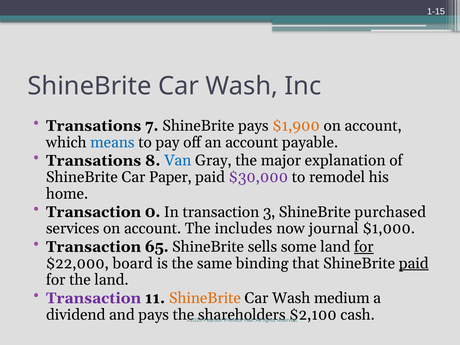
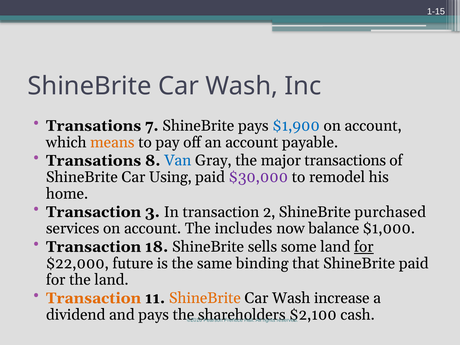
$1,900 colour: orange -> blue (296, 126)
means colour: blue -> orange (112, 142)
explanation: explanation -> transactions (345, 161)
Paper: Paper -> Using (170, 177)
0: 0 -> 3 (152, 212)
3: 3 -> 2 (269, 212)
journal: journal -> balance (334, 229)
65: 65 -> 18 (157, 247)
board: board -> future (133, 263)
paid underline: present -> none (414, 263)
Transaction colour: purple -> orange (94, 298)
medium: medium -> increase (342, 298)
